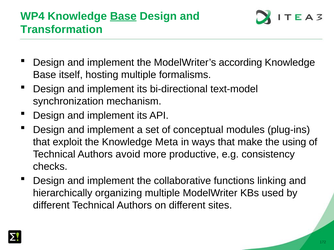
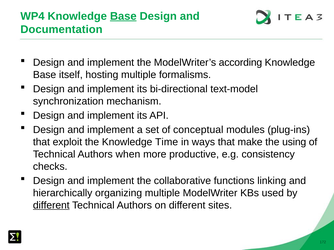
Transformation: Transformation -> Documentation (61, 30)
Meta: Meta -> Time (167, 142)
avoid: avoid -> when (128, 155)
different underline: none -> present (51, 206)
